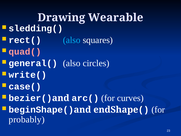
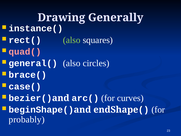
Wearable: Wearable -> Generally (116, 18)
sledding(: sledding( -> instance( (36, 28)
also colour: light blue -> light green (72, 40)
write(: write( -> brace( (28, 75)
